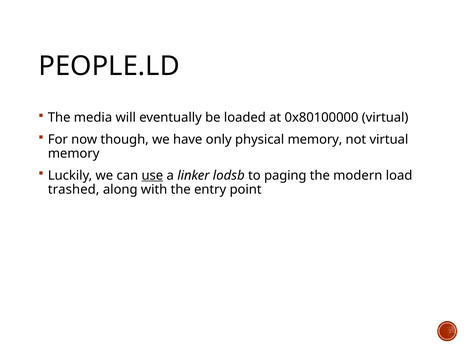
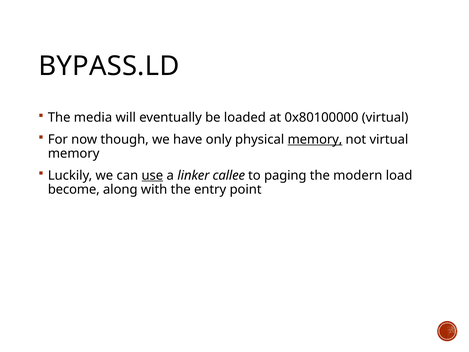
PEOPLE.LD: PEOPLE.LD -> BYPASS.LD (109, 66)
memory underline: none -> present (315, 139)
lodsb: lodsb -> callee (229, 175)
trashed: trashed -> become (74, 189)
